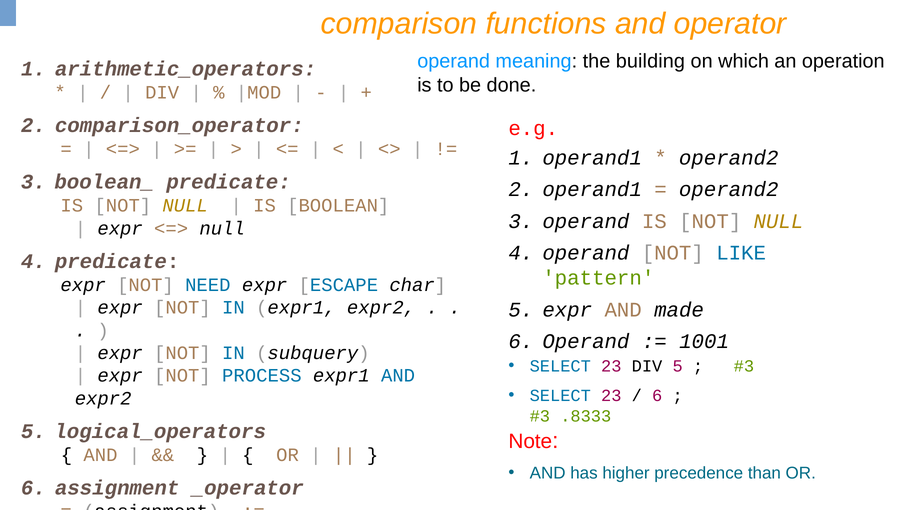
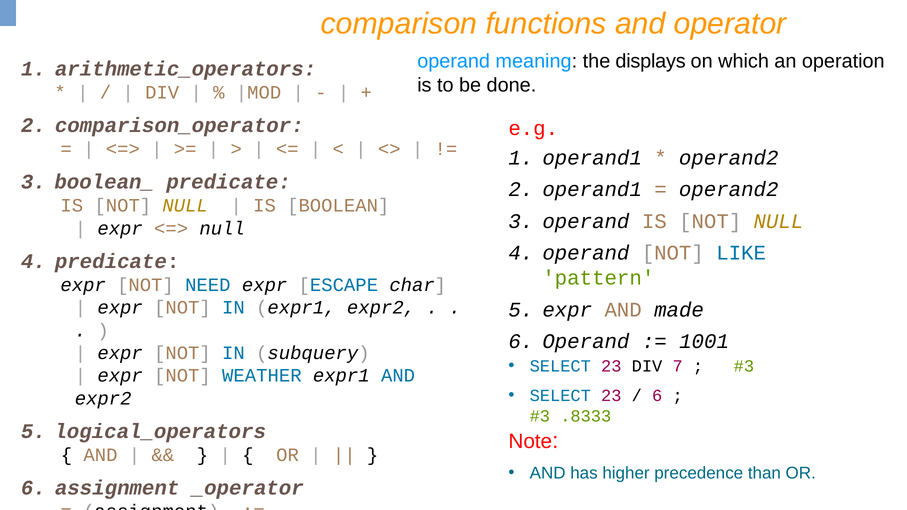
building: building -> displays (651, 61)
DIV 5: 5 -> 7 (678, 366)
PROCESS: PROCESS -> WEATHER (262, 376)
